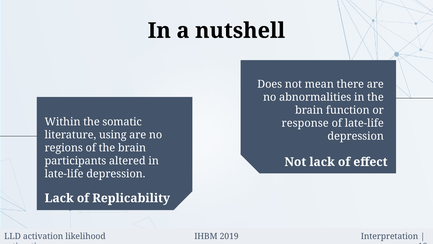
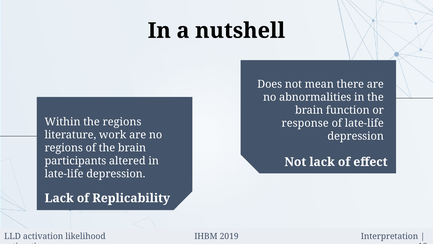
the somatic: somatic -> regions (122, 122)
using: using -> work (113, 135)
